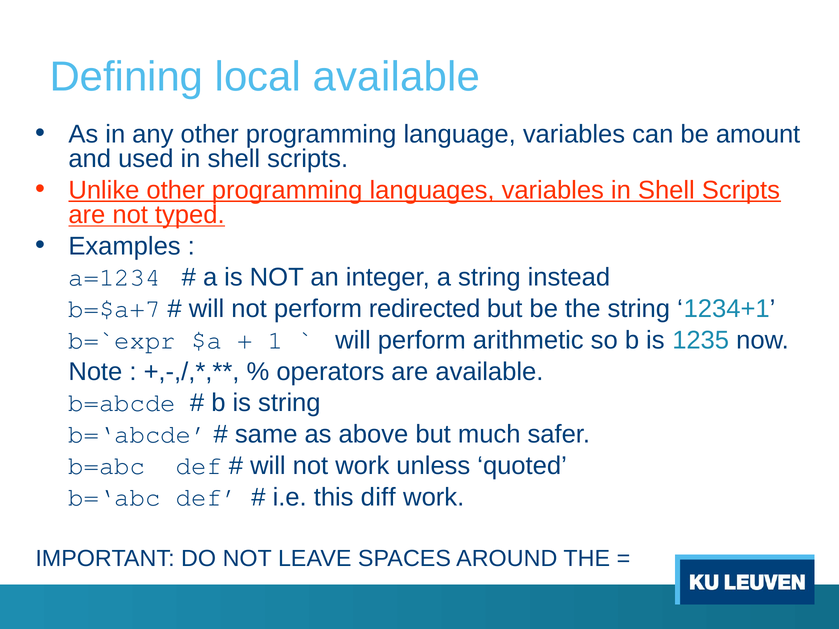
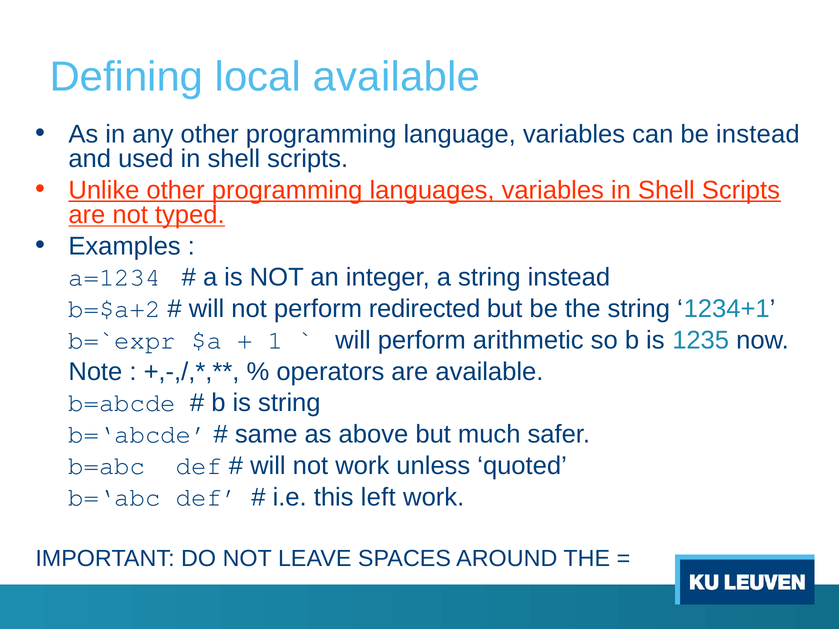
be amount: amount -> instead (758, 134)
b=$a+7: b=$a+7 -> b=$a+2 (115, 309)
diff: diff -> left (378, 497)
